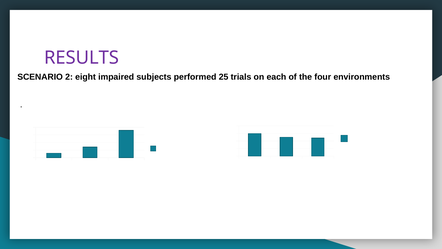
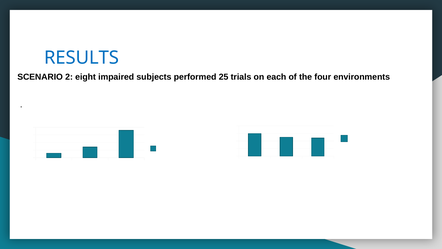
RESULTS colour: purple -> blue (81, 58)
